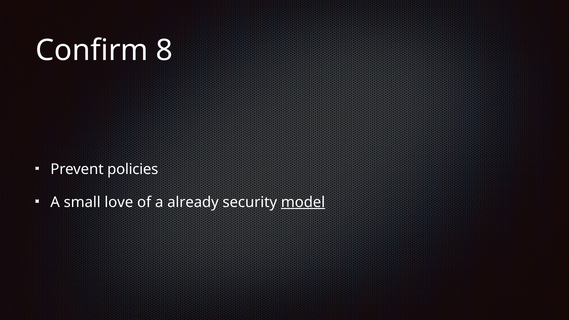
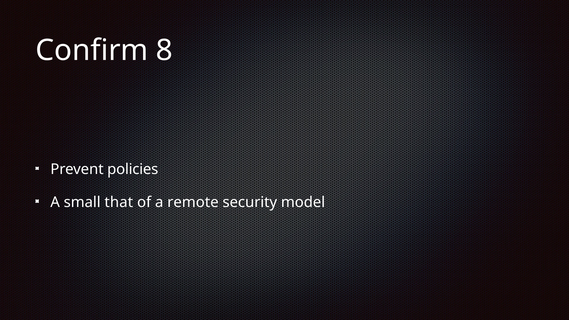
love: love -> that (119, 202)
already: already -> remote (193, 202)
model underline: present -> none (303, 202)
